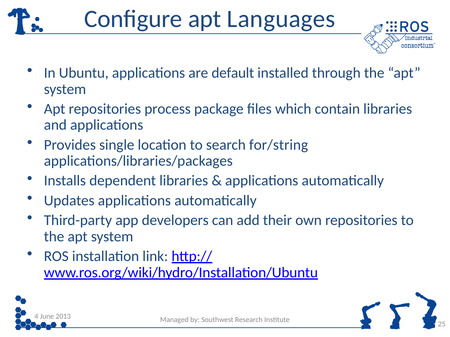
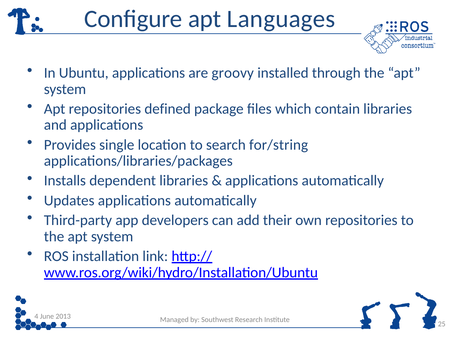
default: default -> groovy (233, 73)
process: process -> defined (168, 109)
